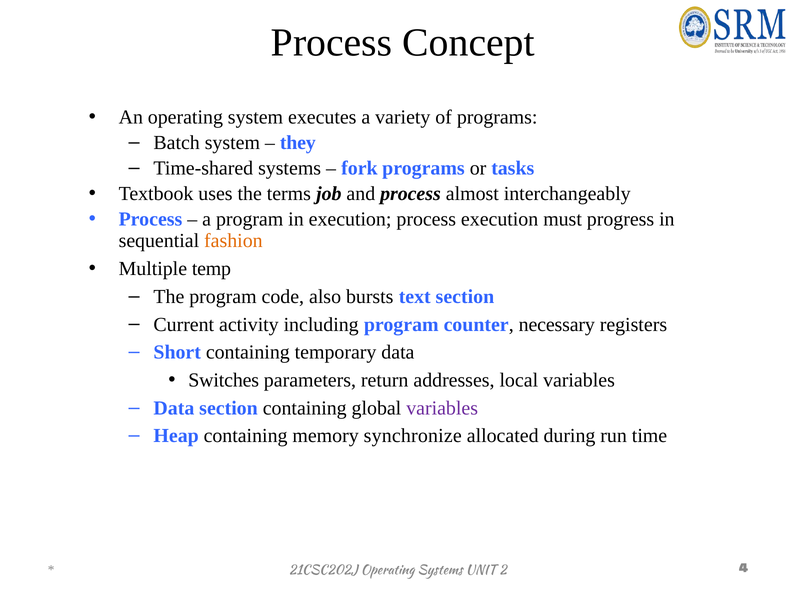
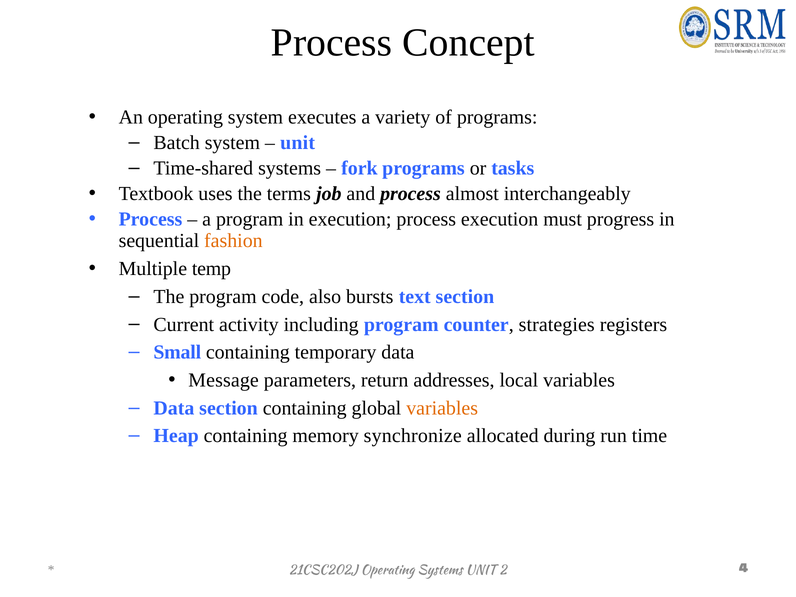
they: they -> unit (298, 143)
necessary: necessary -> strategies (557, 324)
Short: Short -> Small (177, 352)
Switches: Switches -> Message (224, 380)
variables colour: purple -> orange (442, 408)
